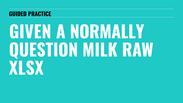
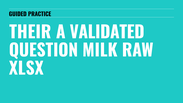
GIVEN: GIVEN -> THEIR (30, 33)
NORMALLY: NORMALLY -> VALIDATED (107, 33)
